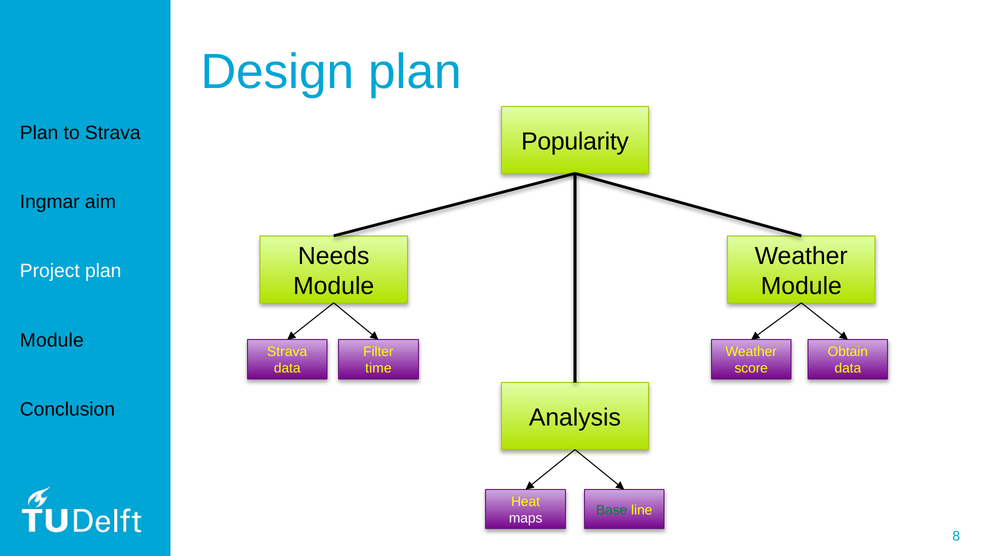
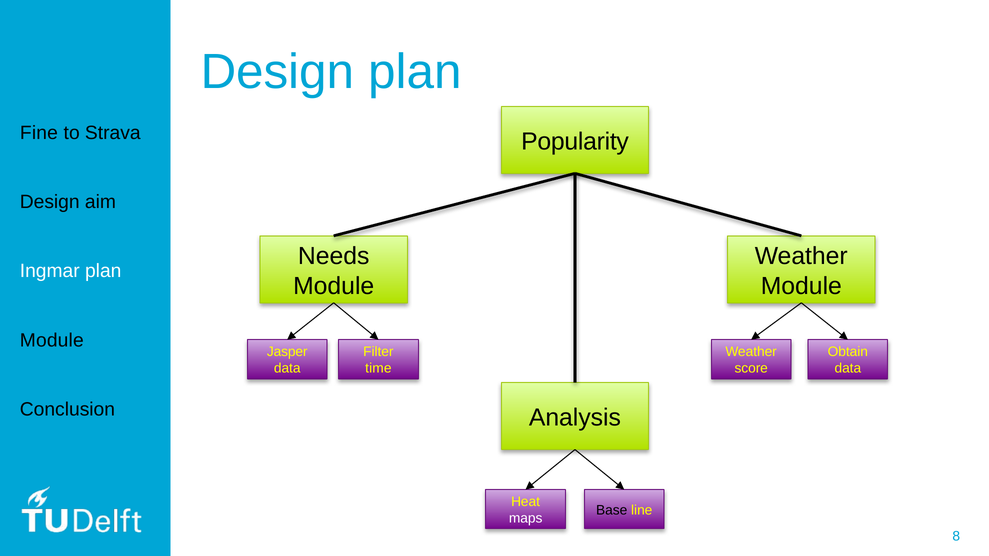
Plan: Plan -> Fine (39, 133)
Ingmar: Ingmar -> Design (50, 202)
Project: Project -> Ingmar (50, 271)
Strava: Strava -> Jasper (287, 352)
Base colour: green -> black (612, 510)
